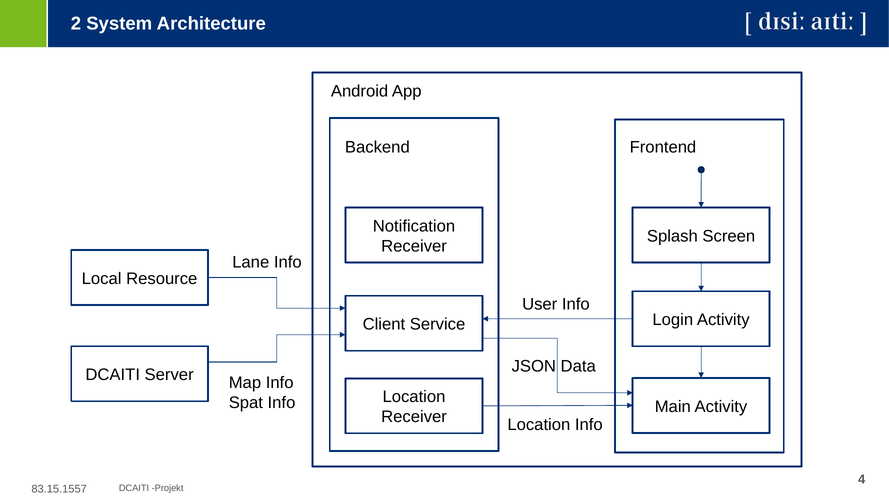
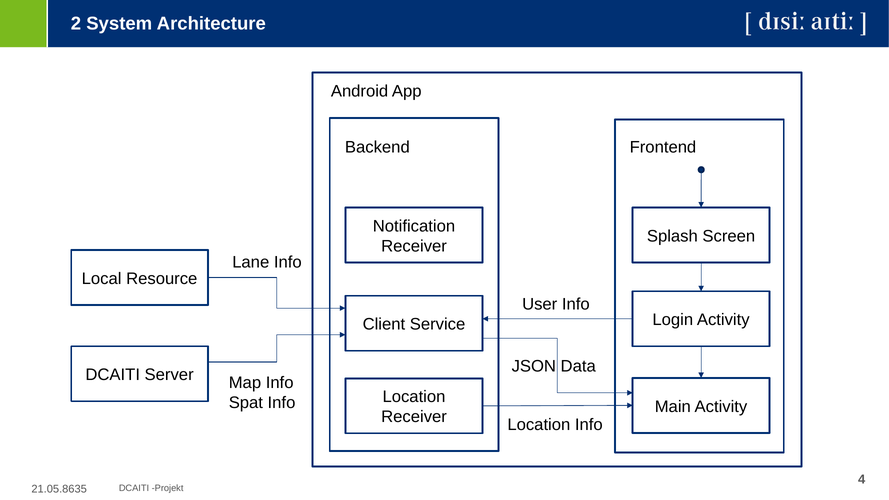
83.15.1557: 83.15.1557 -> 21.05.8635 (59, 489)
